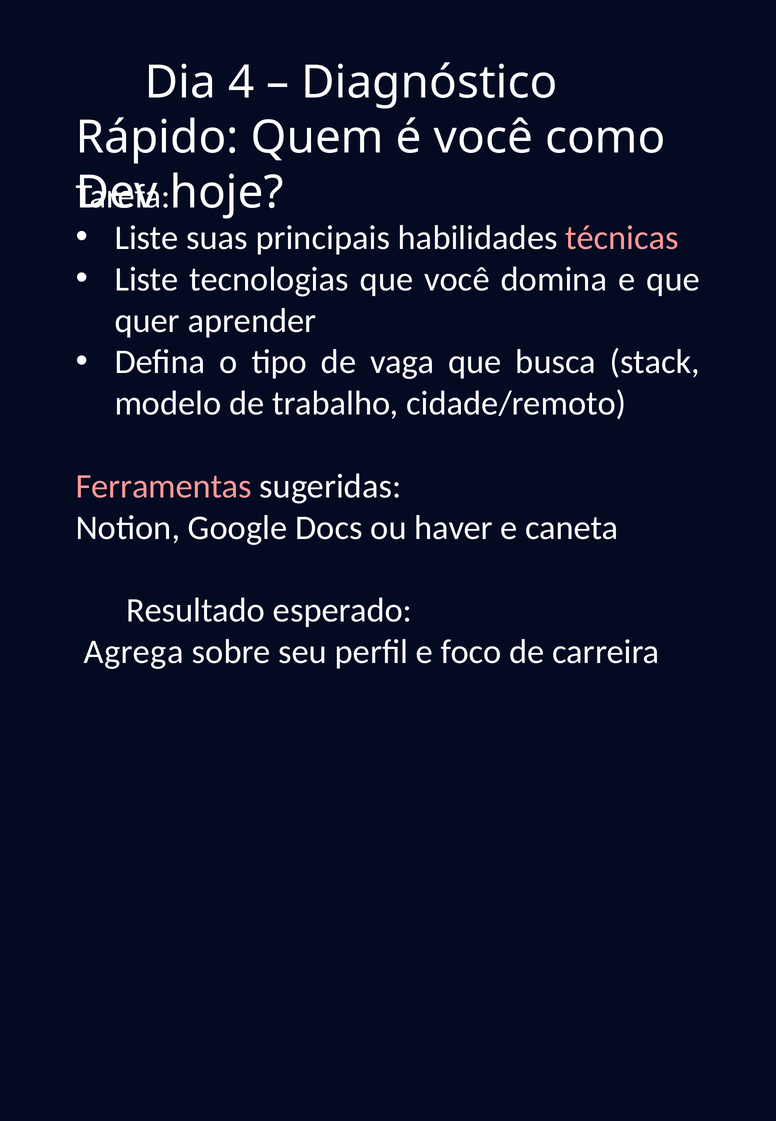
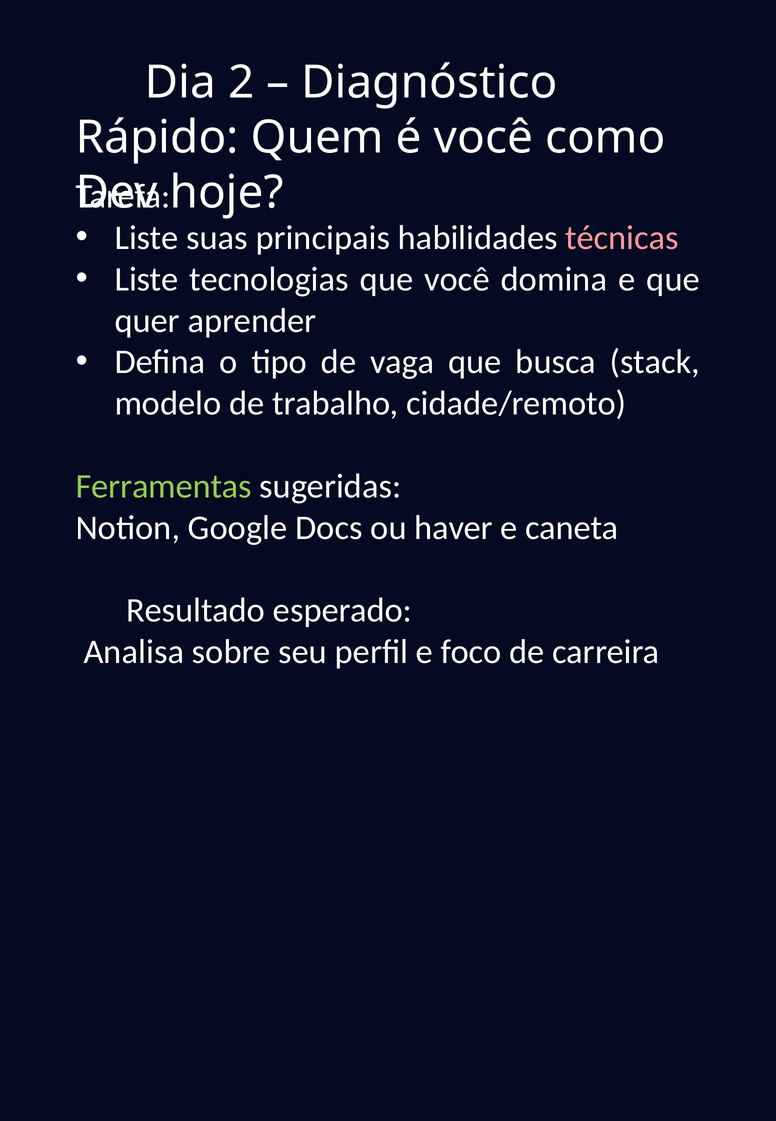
4: 4 -> 2 (241, 82)
Ferramentas colour: pink -> light green (164, 486)
Agrega: Agrega -> Analisa (134, 652)
